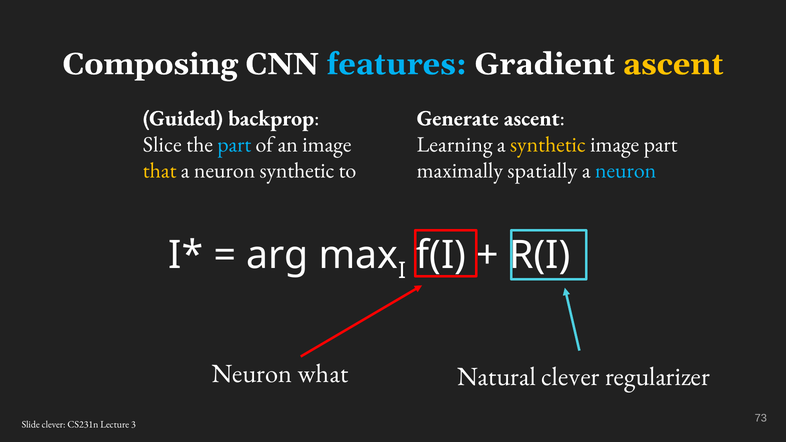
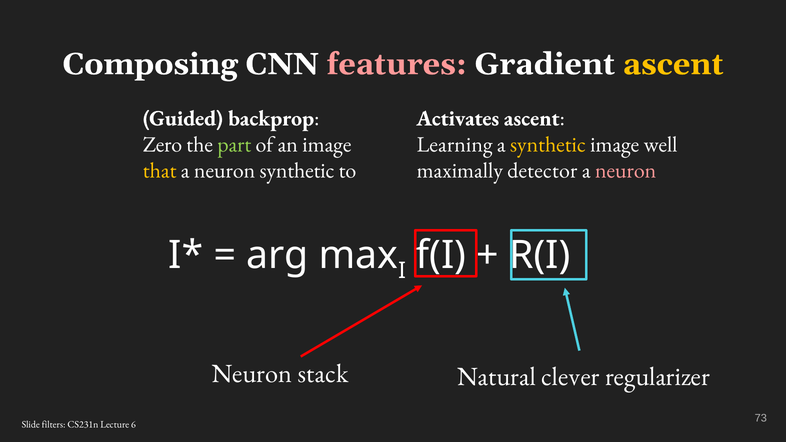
features colour: light blue -> pink (397, 64)
Generate: Generate -> Activates (458, 118)
Slice: Slice -> Zero (162, 144)
part colour: light blue -> light green (234, 144)
image part: part -> well (661, 144)
spatially: spatially -> detector (542, 171)
neuron colour: light blue -> pink (626, 171)
what: what -> stack (323, 374)
Slide clever: clever -> filters (54, 425)
3: 3 -> 6 (133, 425)
